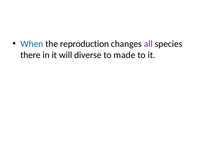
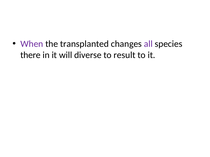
When colour: blue -> purple (32, 44)
reproduction: reproduction -> transplanted (84, 44)
made: made -> result (125, 55)
